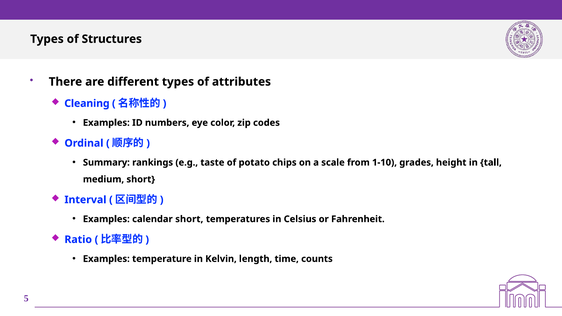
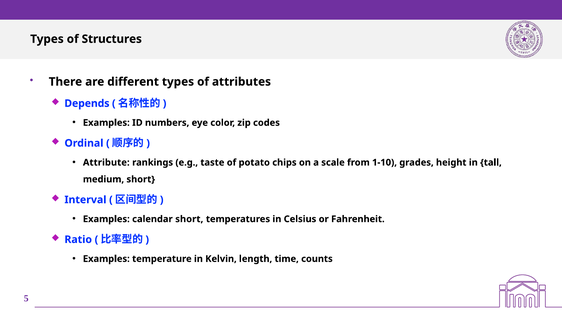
Cleaning: Cleaning -> Depends (87, 103)
Summary: Summary -> Attribute (106, 163)
